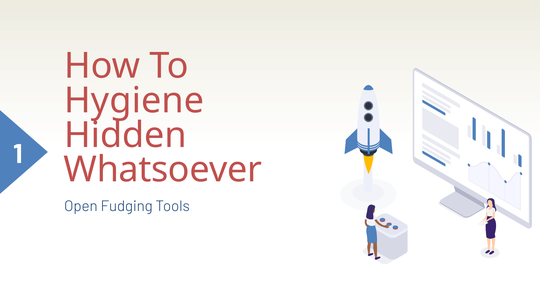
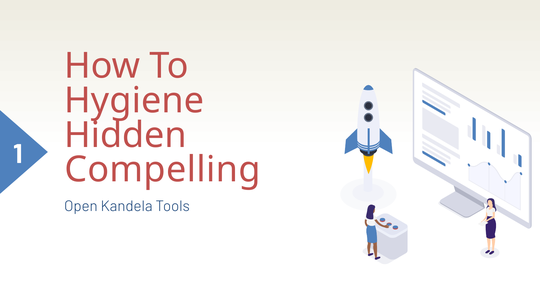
Whatsoever: Whatsoever -> Compelling (162, 170)
Fudging: Fudging -> Kandela (127, 206)
